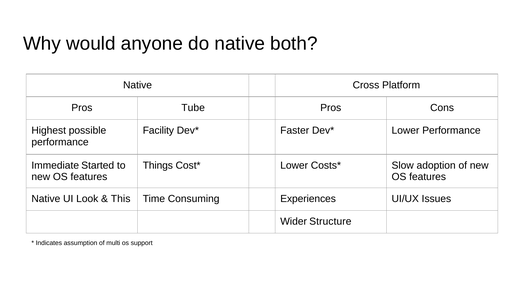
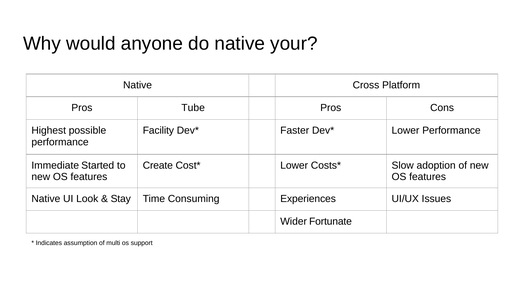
both: both -> your (294, 43)
Things: Things -> Create (158, 165)
This: This -> Stay (121, 199)
Structure: Structure -> Fortunate (330, 221)
